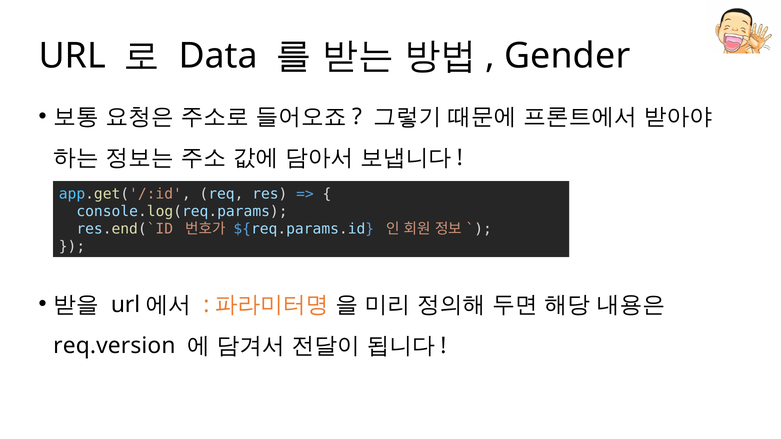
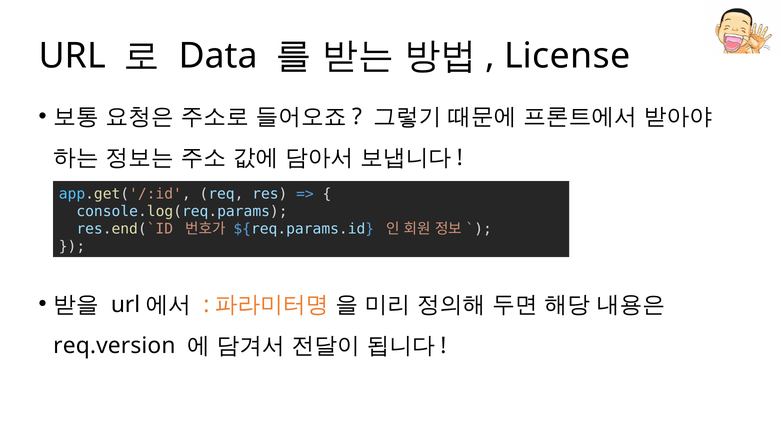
Gender: Gender -> License (567, 56)
